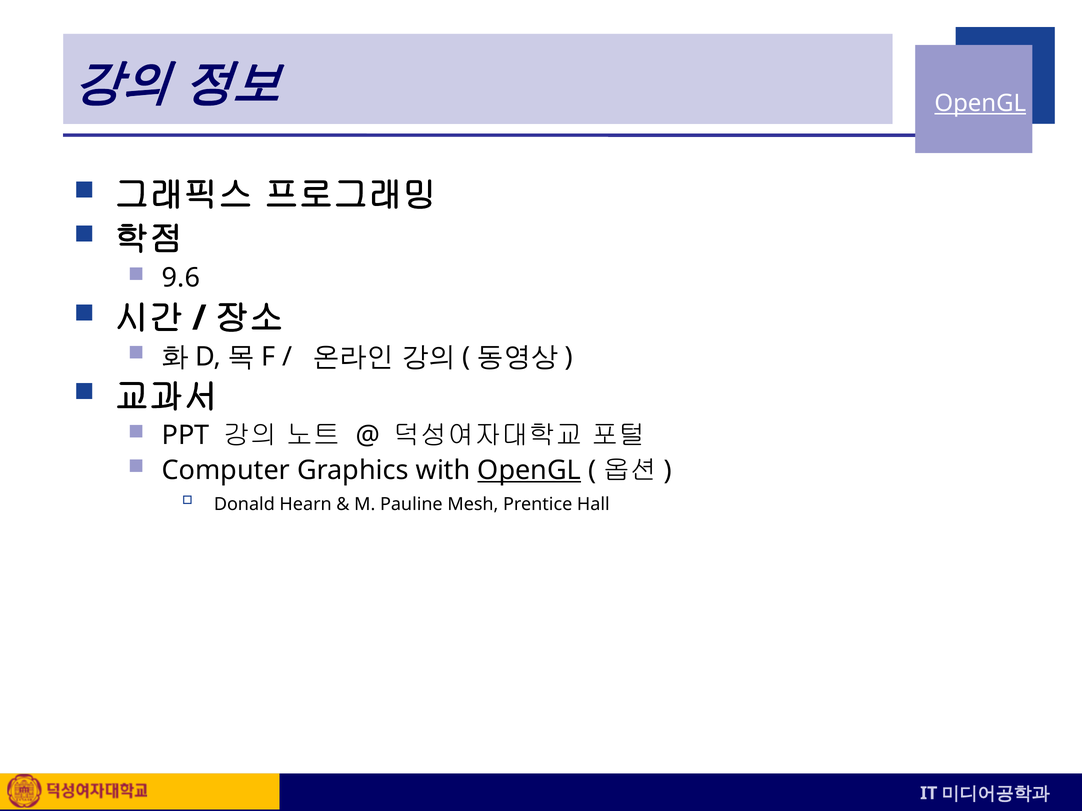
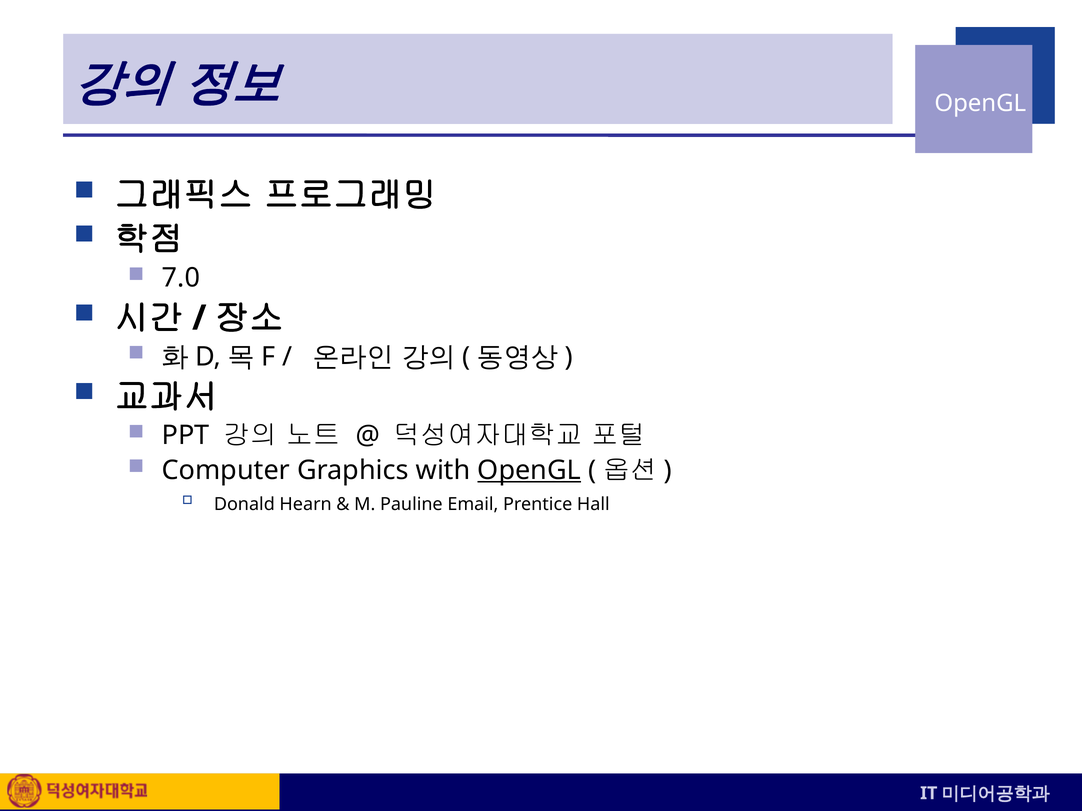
OpenGL underline: present -> none (980, 103)
9.6: 9.6 -> 7.0 (181, 278)
Mesh: Mesh -> Email (473, 505)
